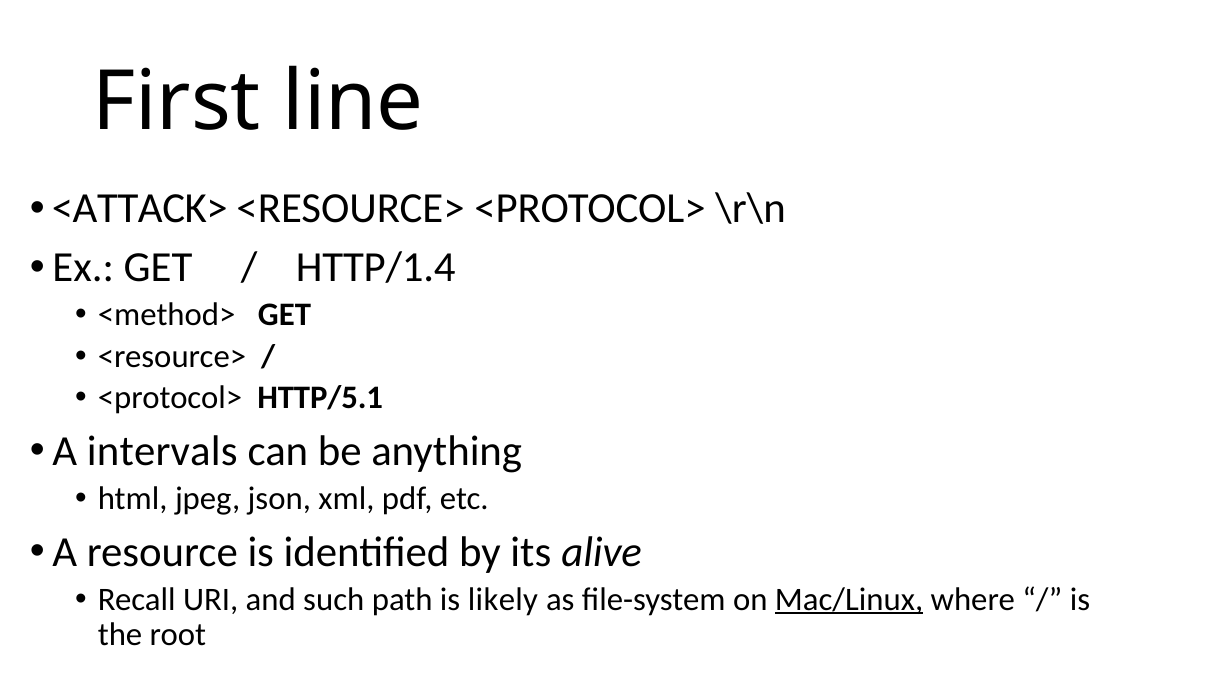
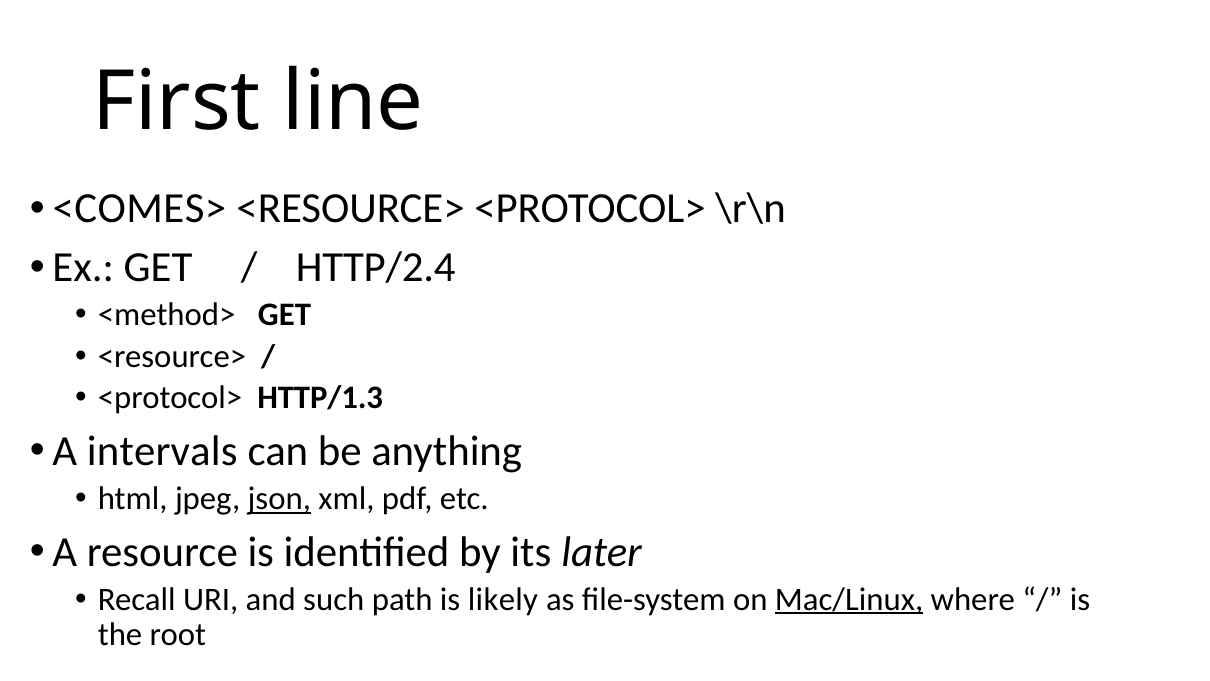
<ATTACK>: <ATTACK> -> <COMES> (139, 209)
HTTP/1.4: HTTP/1.4 -> HTTP/2.4 (376, 267)
HTTP/5.1: HTTP/5.1 -> HTTP/1.3 (320, 398)
json underline: none -> present (279, 498)
alive: alive -> later (602, 552)
